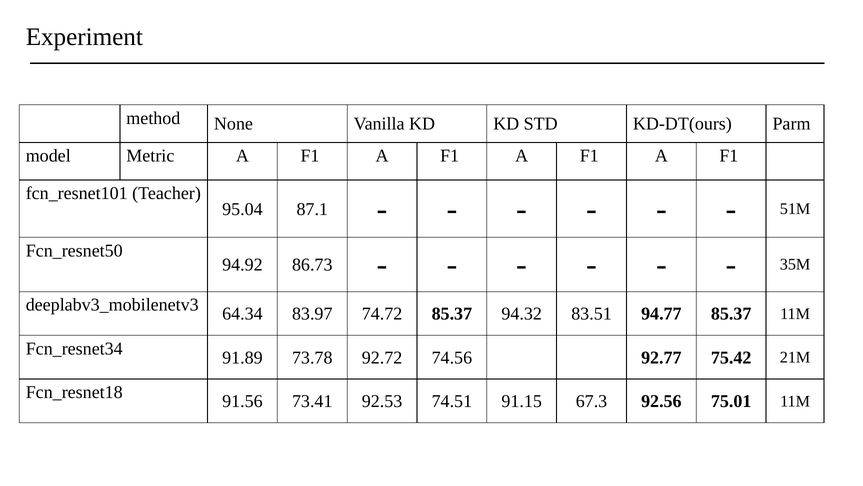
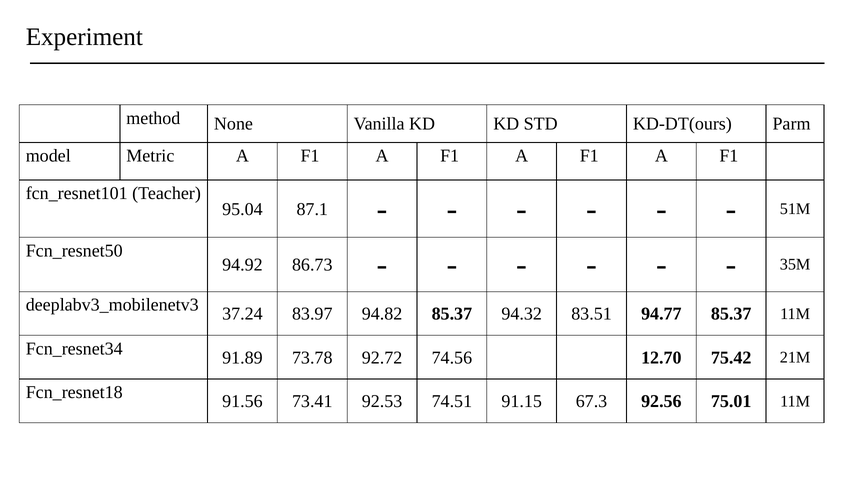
64.34: 64.34 -> 37.24 (242, 314)
74.72: 74.72 -> 94.82 (382, 314)
92.77: 92.77 -> 12.70 (661, 357)
